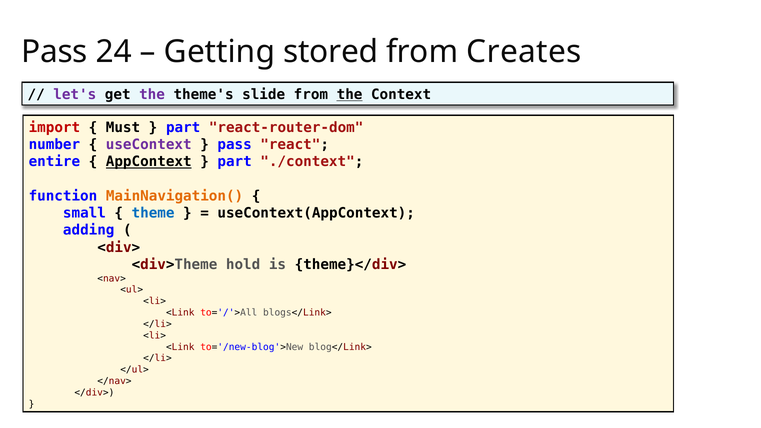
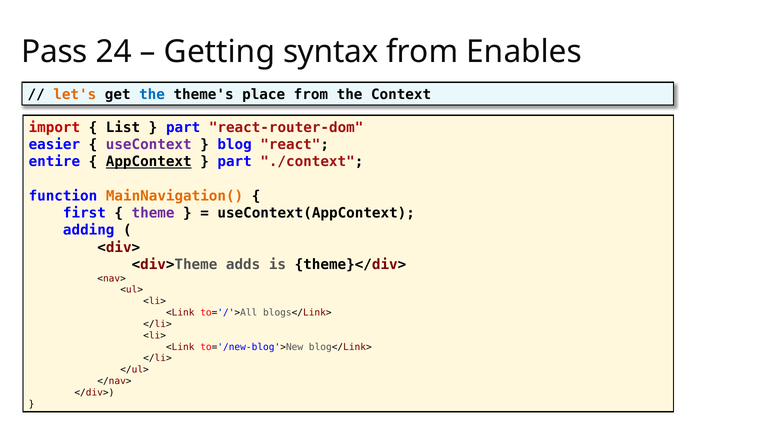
stored: stored -> syntax (331, 52)
Creates: Creates -> Enables (524, 52)
let's colour: purple -> orange (75, 95)
the colour: purple -> blue (152, 95)
slide: slide -> place (264, 95)
the underline: present -> none (350, 95)
Must: Must -> List (123, 128)
number: number -> easier (54, 145)
pass: pass -> blog (235, 145)
small: small -> first (84, 213)
theme colour: blue -> purple (153, 213)
hold: hold -> adds (243, 265)
